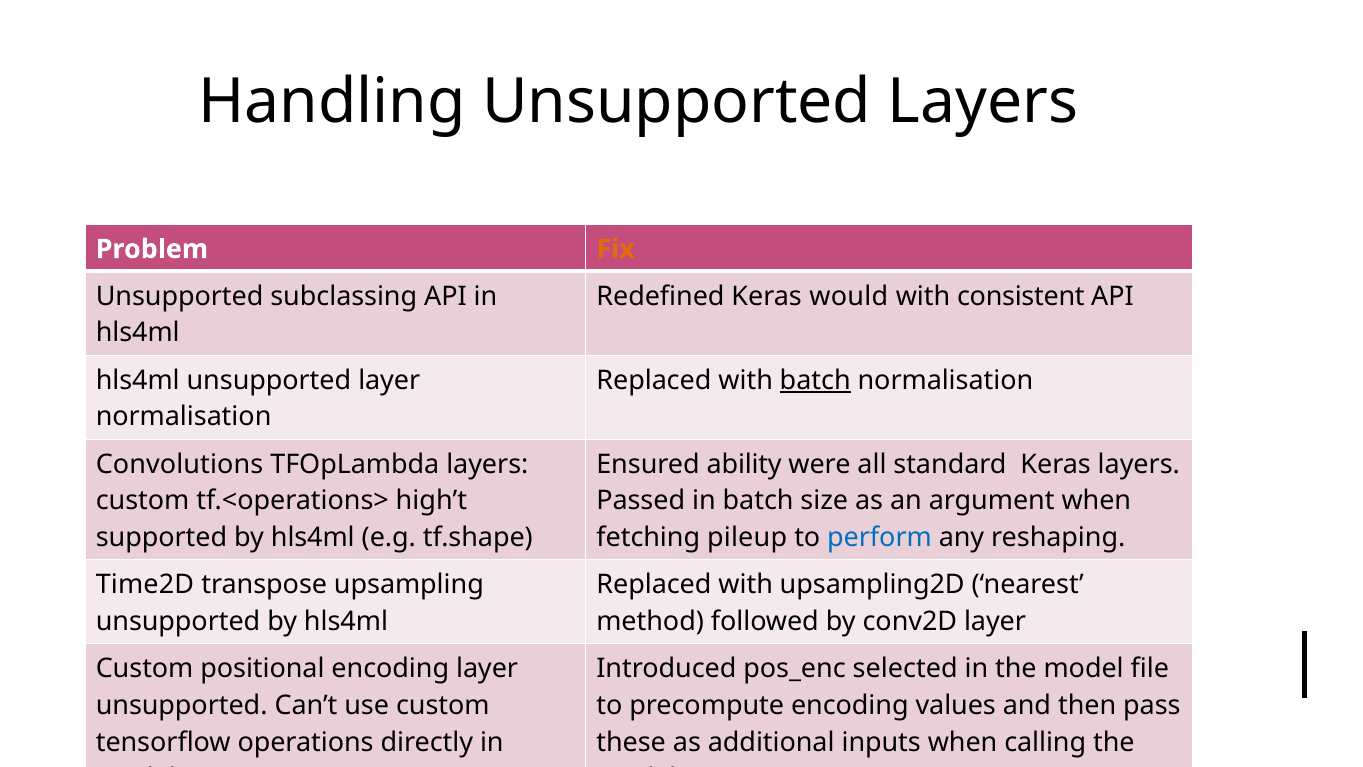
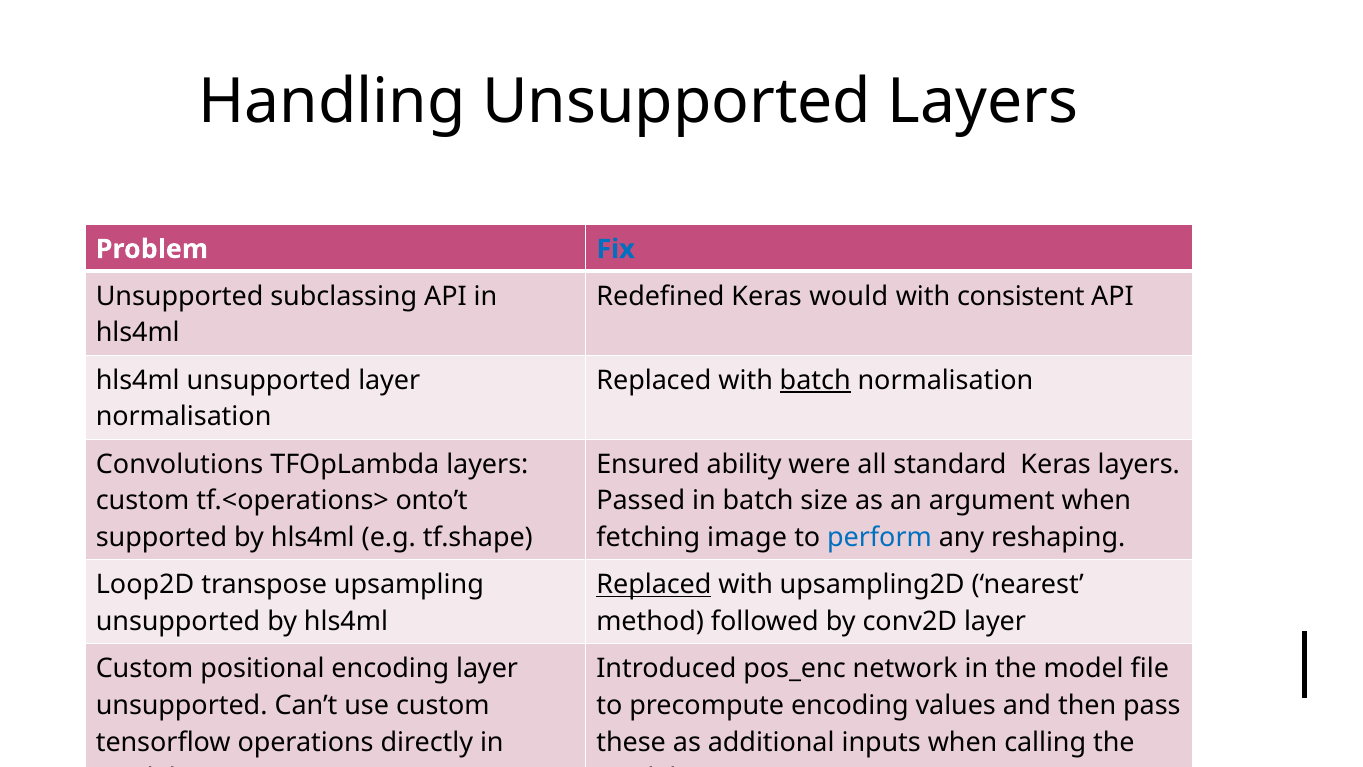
Fix colour: orange -> blue (616, 249)
high’t: high’t -> onto’t (432, 501)
pileup: pileup -> image (747, 537)
Time2D: Time2D -> Loop2D (145, 585)
Replaced underline: none -> present (654, 585)
selected: selected -> network (905, 669)
